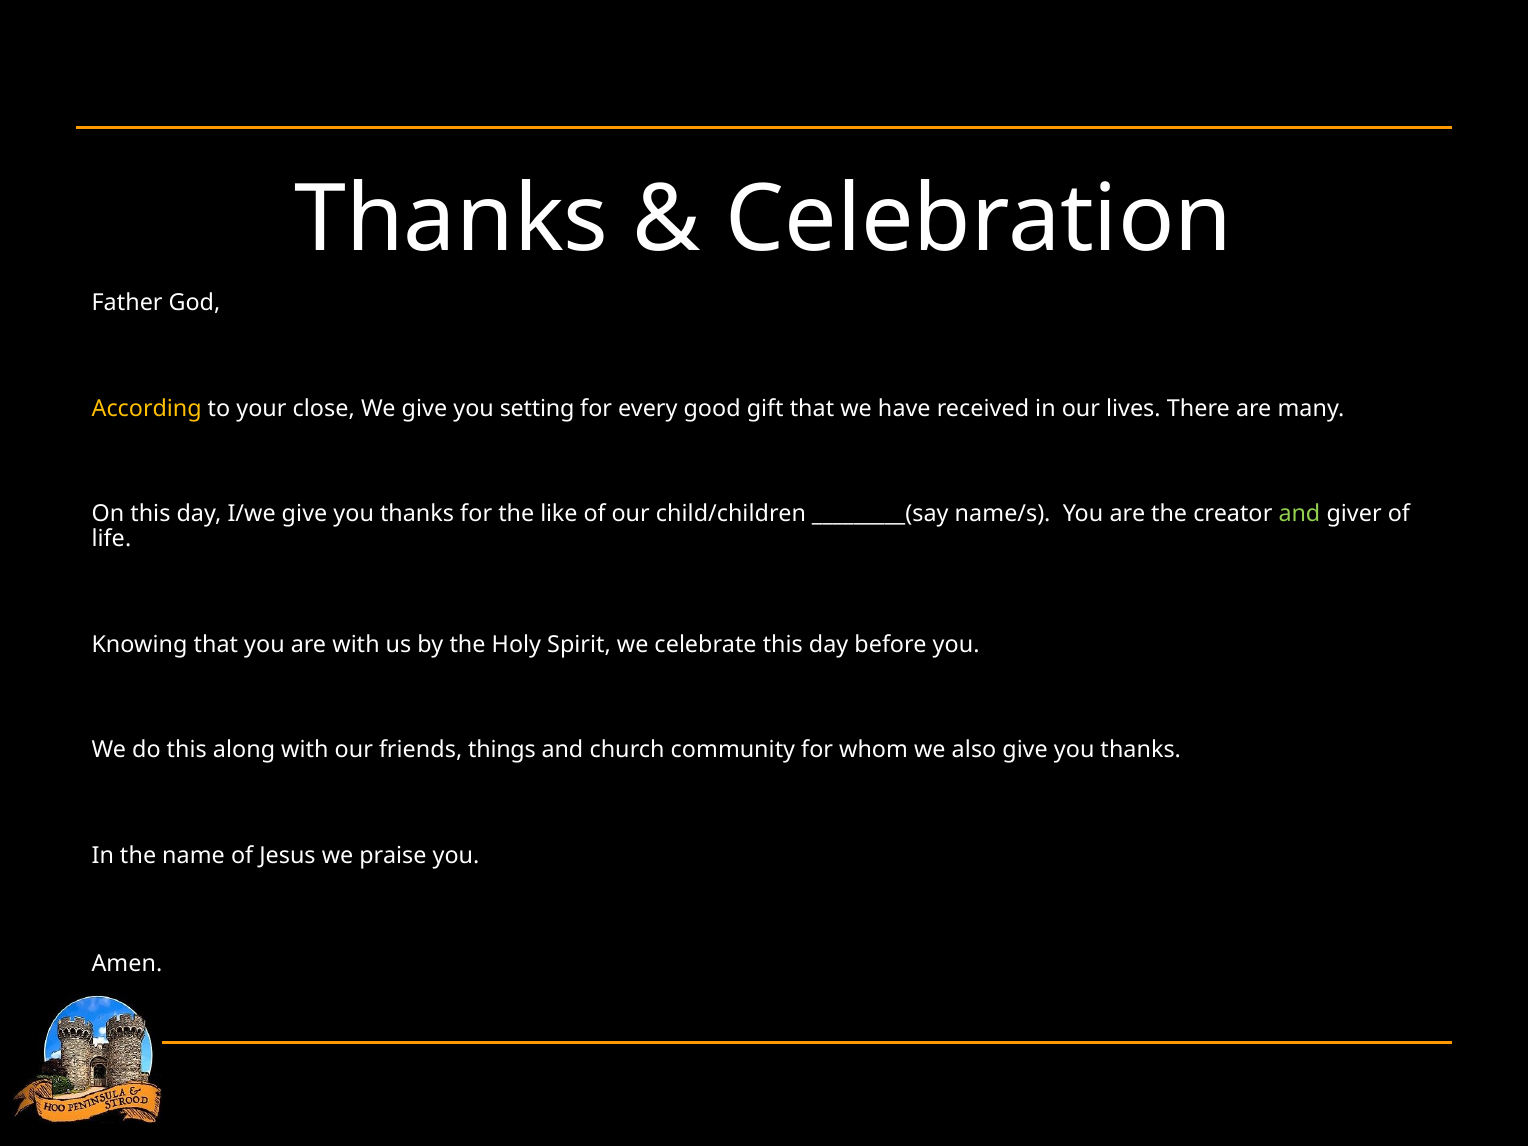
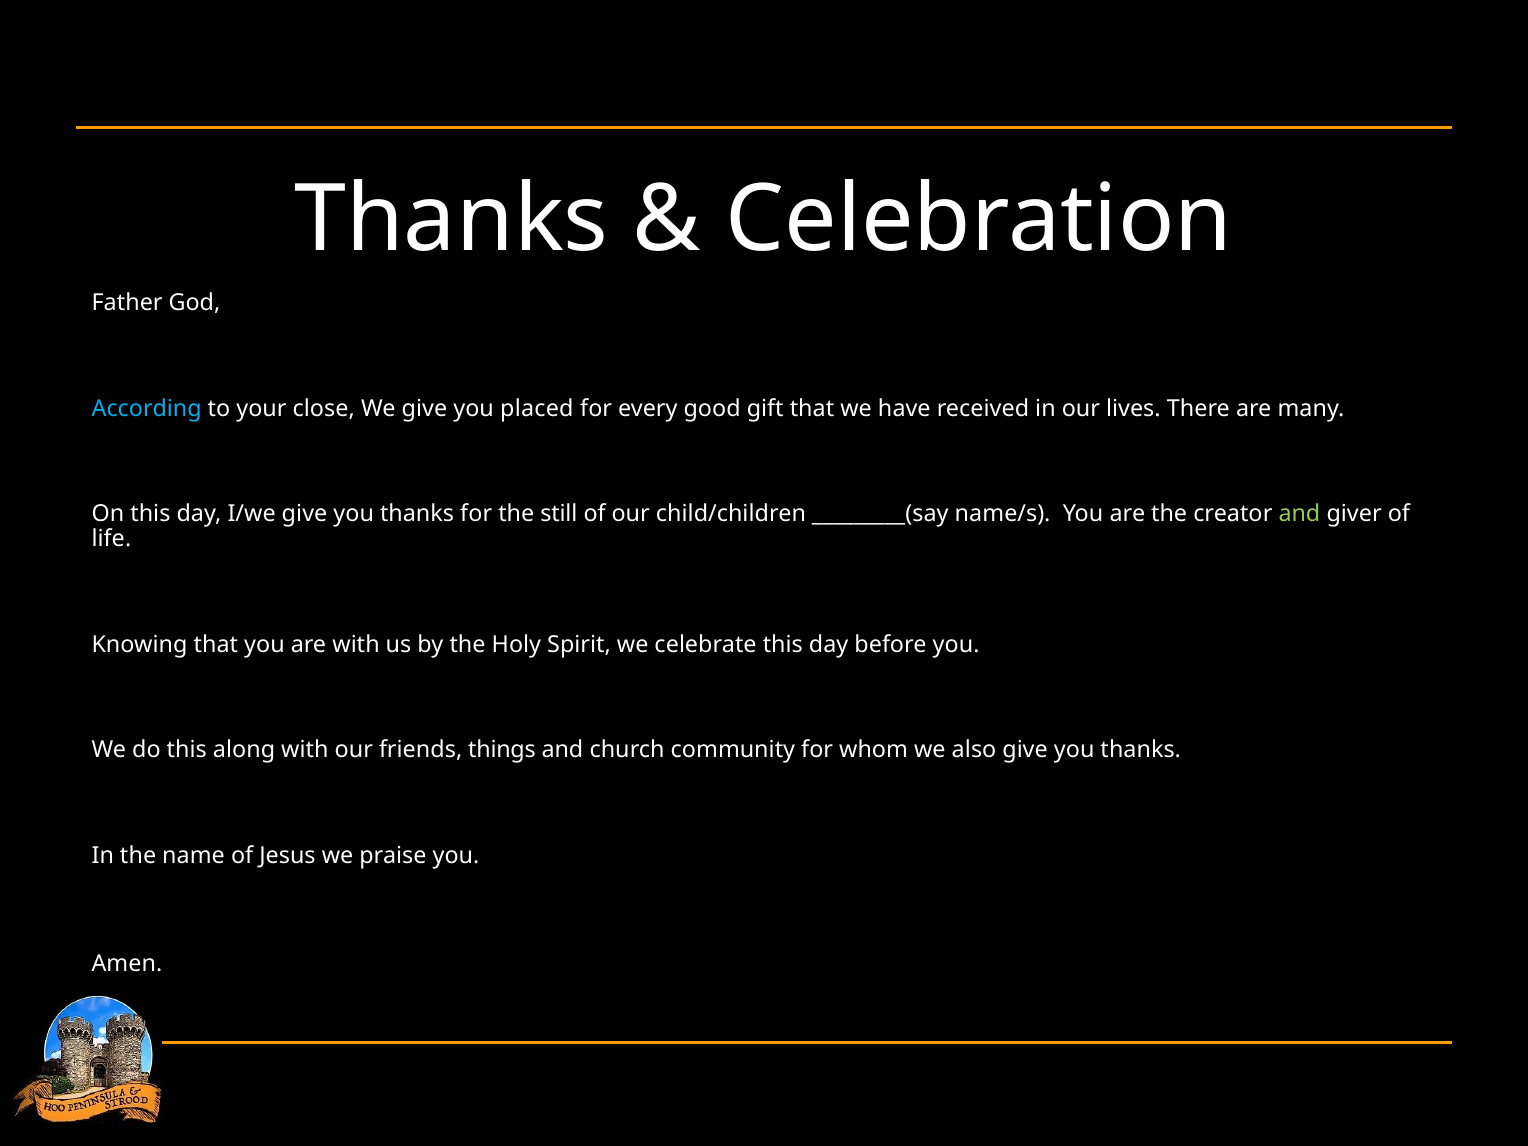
According colour: yellow -> light blue (147, 409)
setting: setting -> placed (537, 409)
like: like -> still (559, 514)
